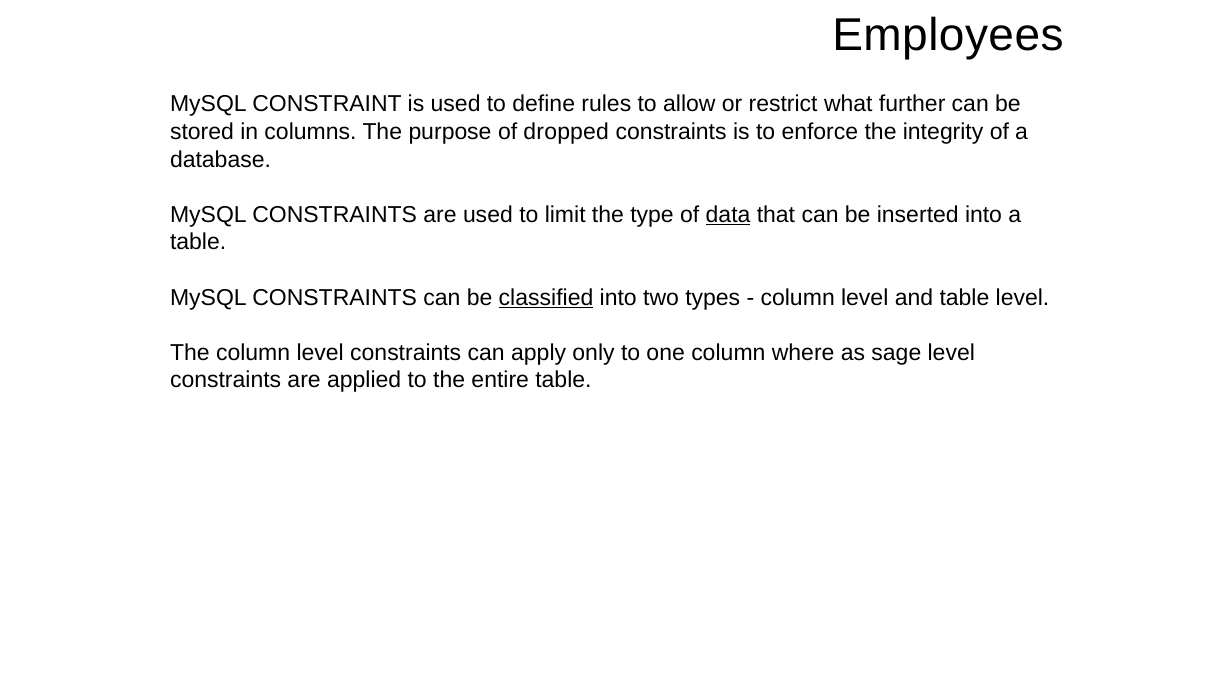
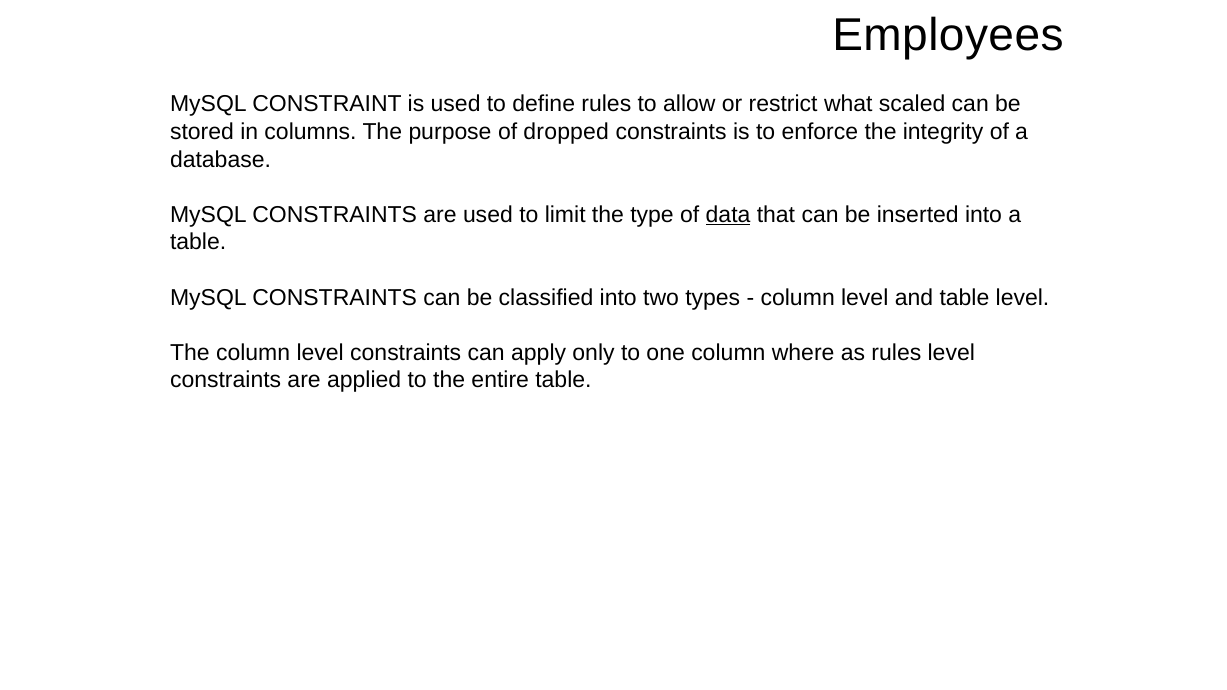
further: further -> scaled (912, 104)
classified underline: present -> none (546, 298)
as sage: sage -> rules (896, 353)
